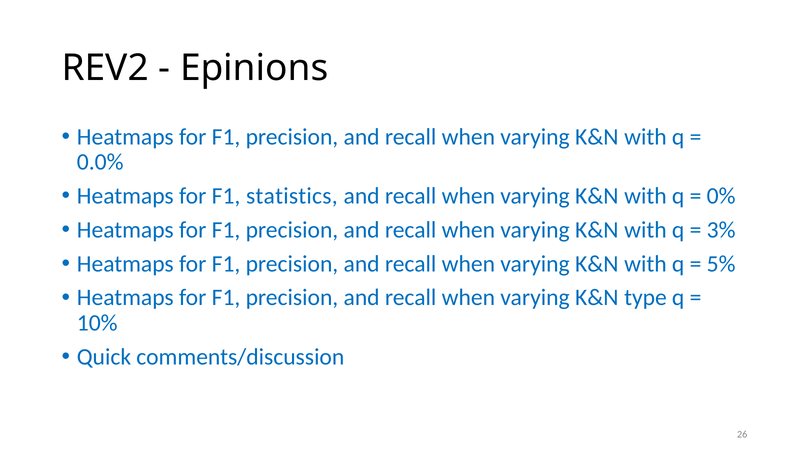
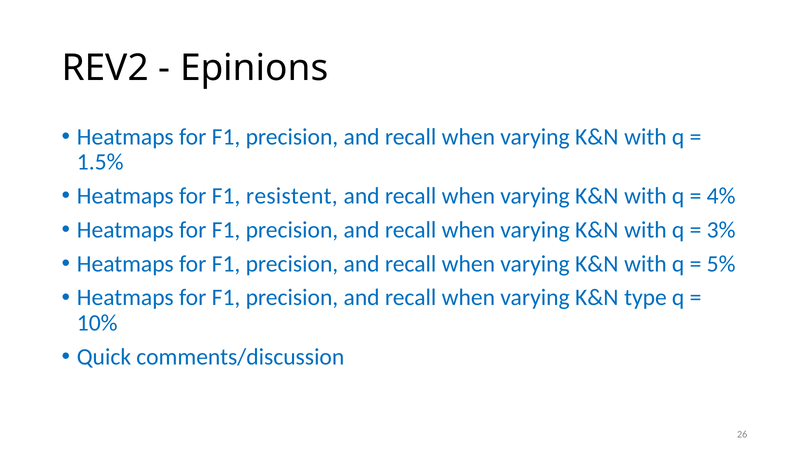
0.0%: 0.0% -> 1.5% (100, 162)
statistics: statistics -> resistent (292, 196)
0%: 0% -> 4% (721, 196)
